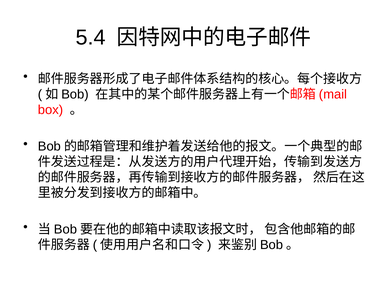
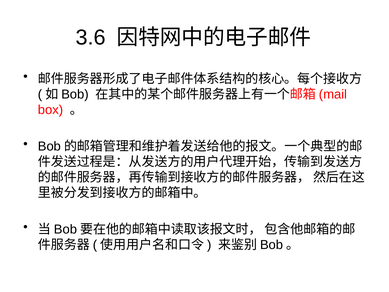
5.4: 5.4 -> 3.6 (91, 38)
